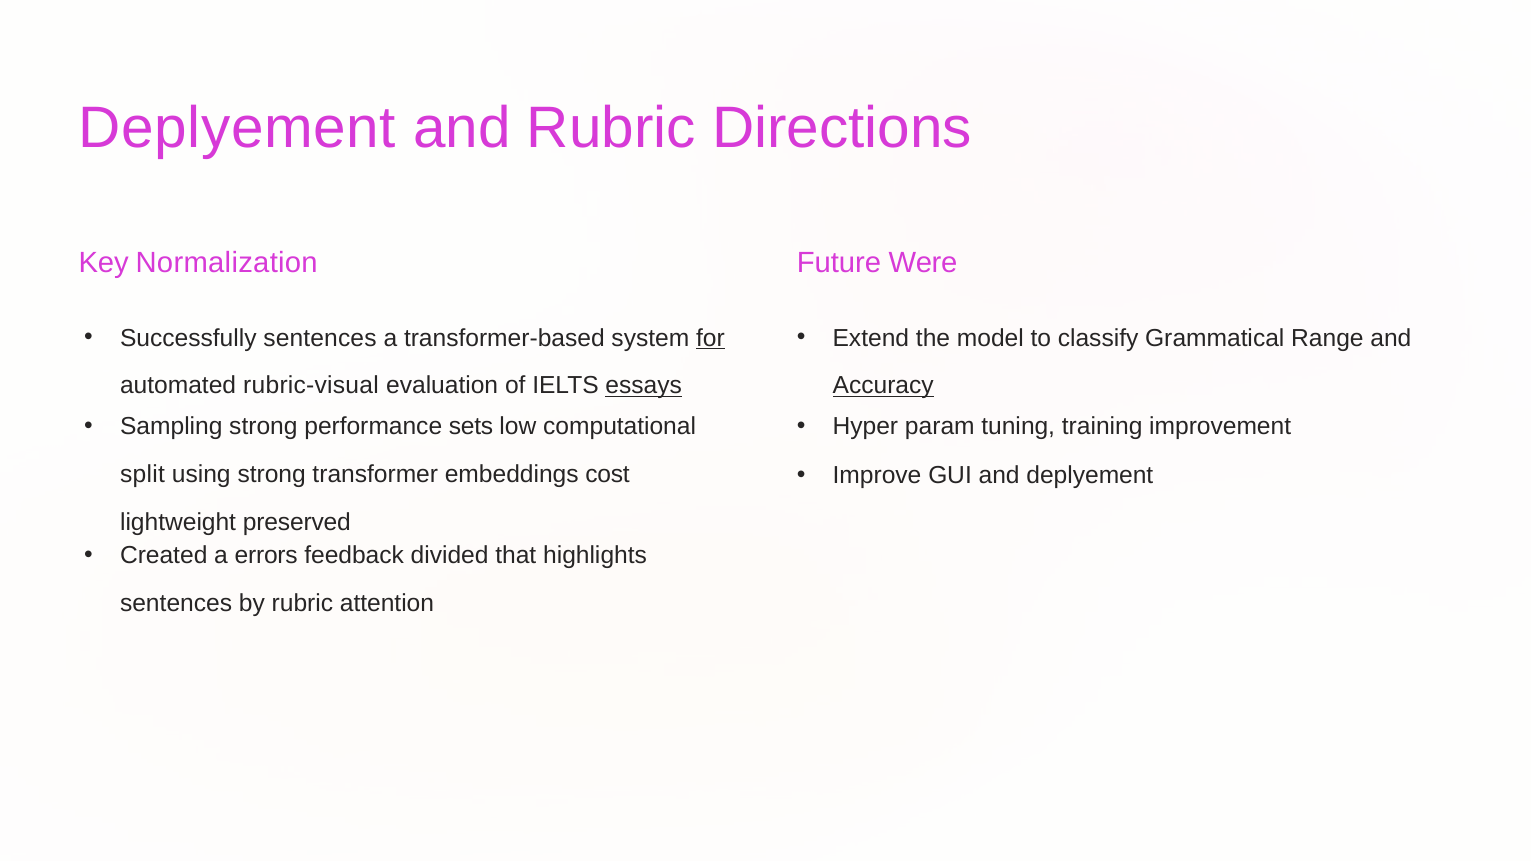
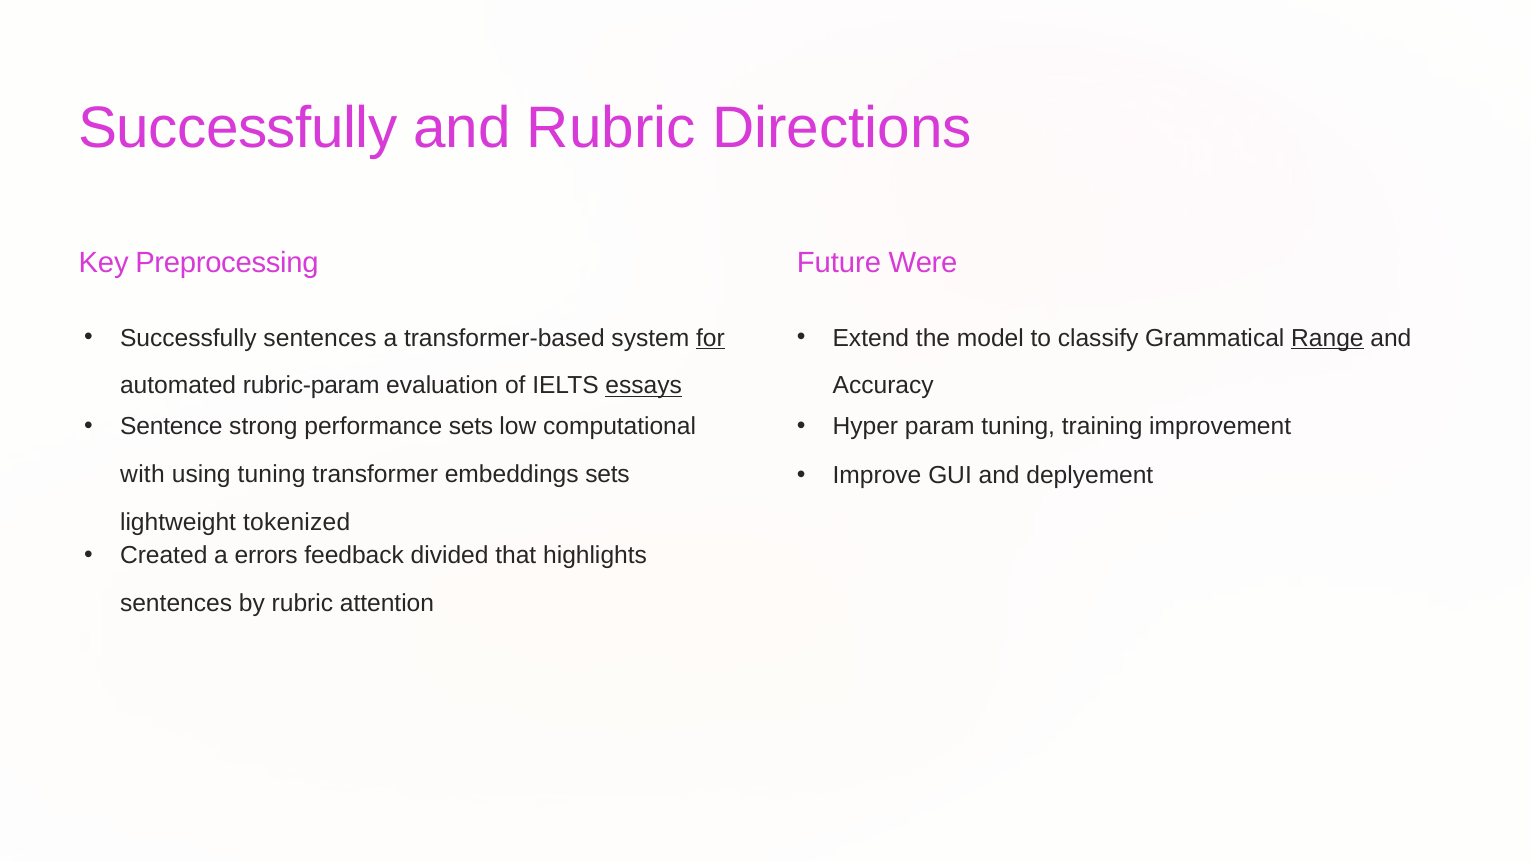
Deplyement: Deplyement -> Successfully (238, 129)
Normalization: Normalization -> Preprocessing (227, 263)
Range underline: none -> present (1327, 338)
rubric-visual: rubric-visual -> rubric-param (311, 386)
Accuracy underline: present -> none (883, 386)
Sampling: Sampling -> Sentence (171, 427)
split: split -> with (142, 475)
using strong: strong -> tuning (272, 475)
embeddings cost: cost -> sets (607, 475)
preserved: preserved -> tokenized (297, 523)
